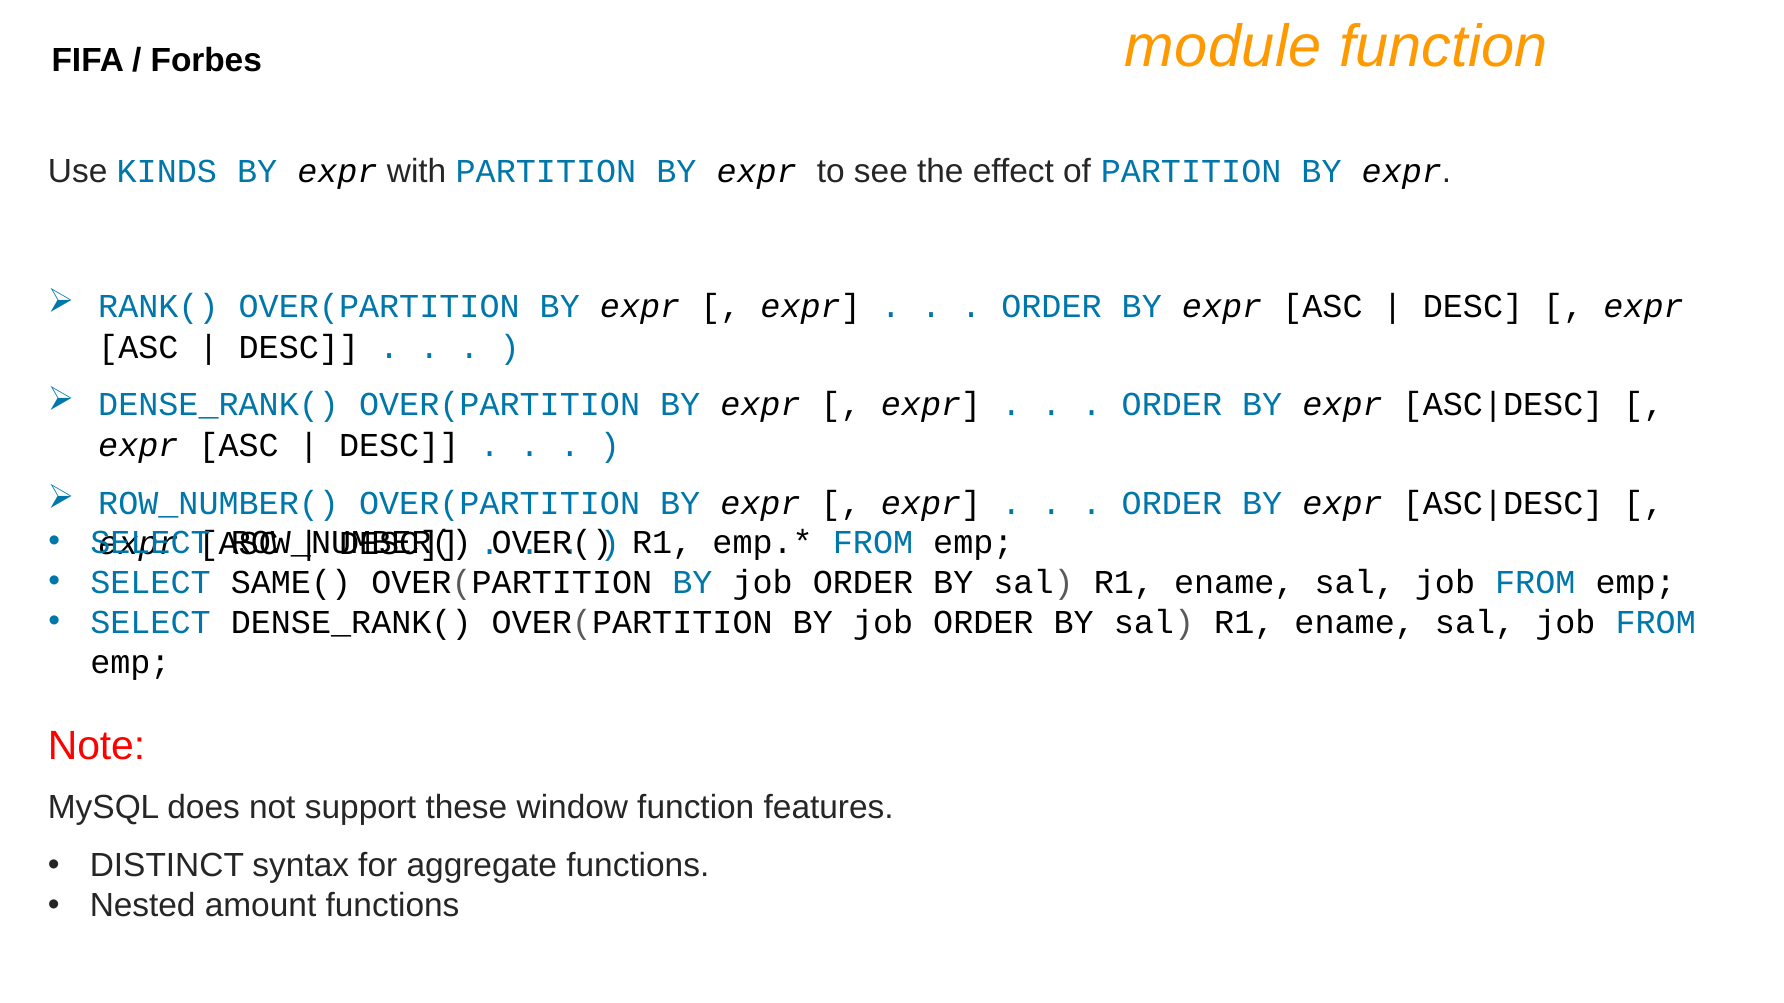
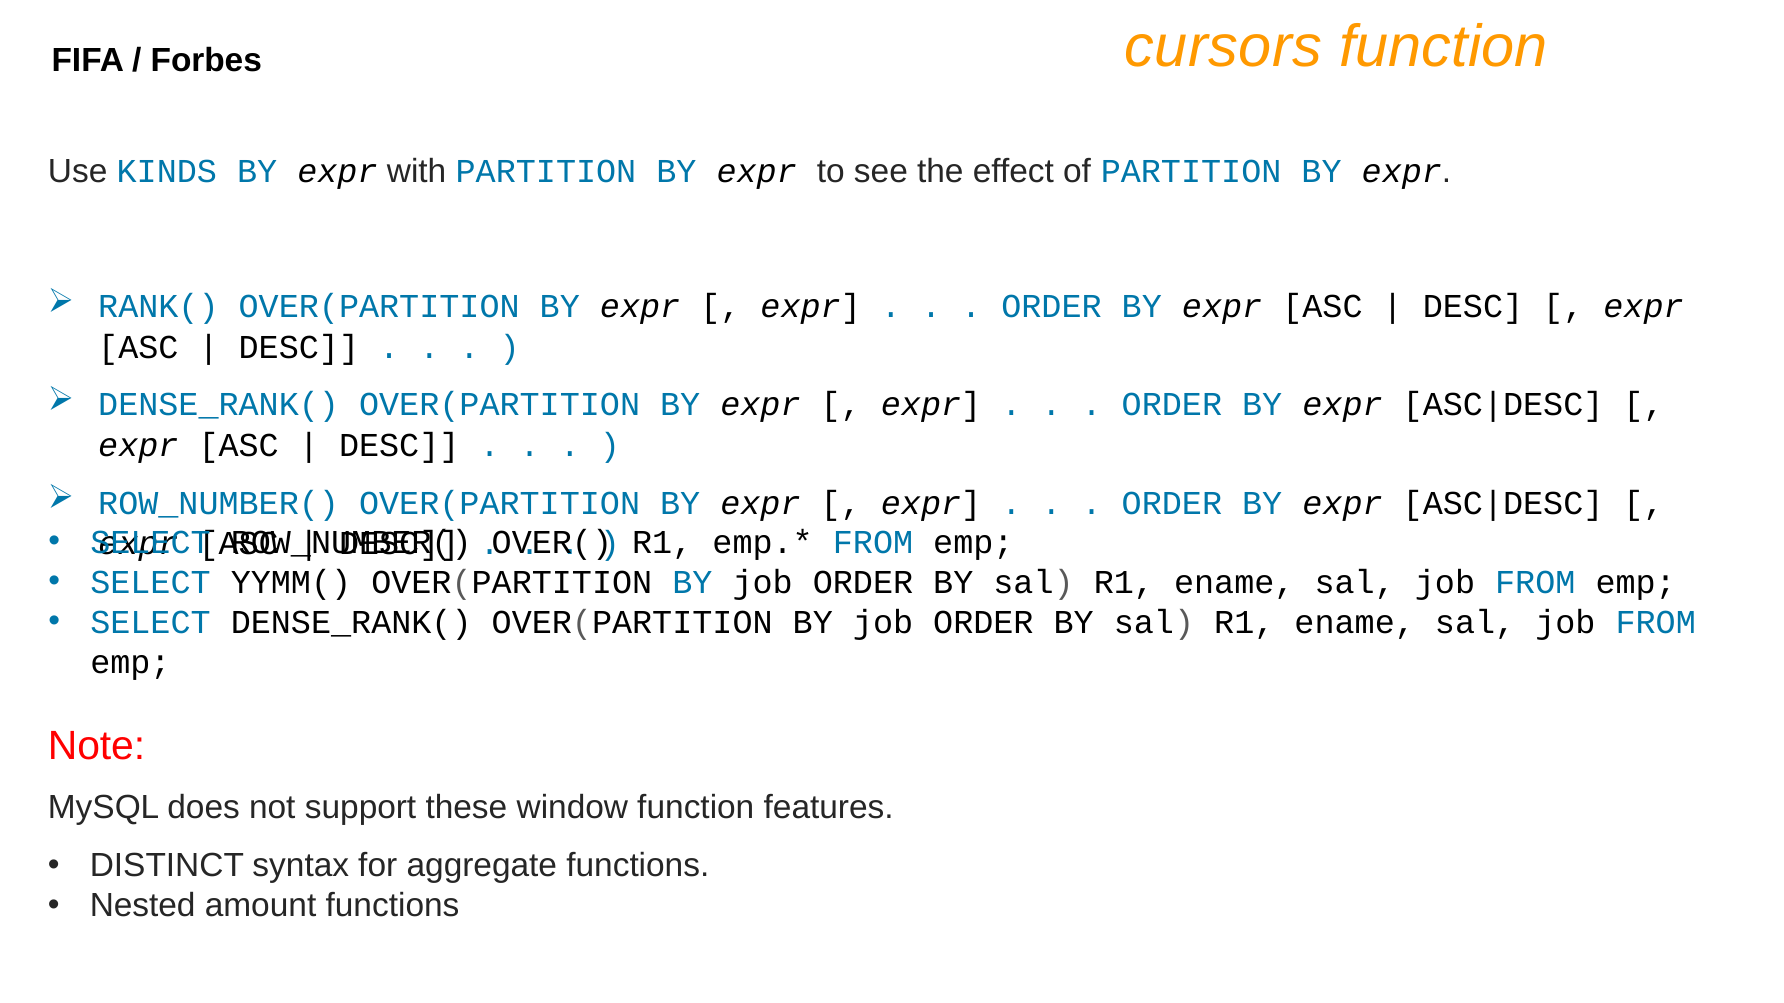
module: module -> cursors (1223, 46)
SAME(: SAME( -> YYMM( (291, 582)
